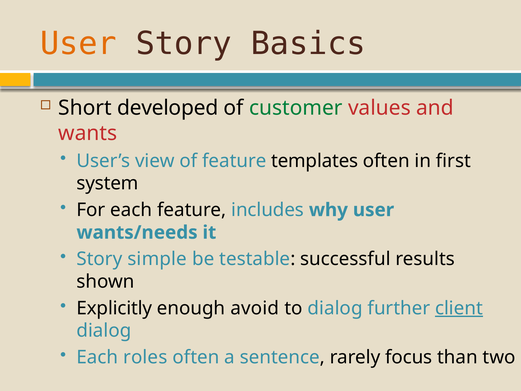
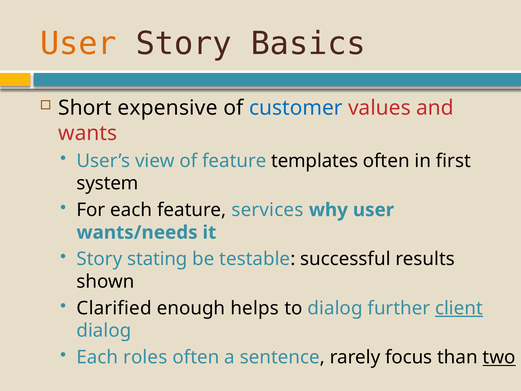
developed: developed -> expensive (167, 108)
customer colour: green -> blue (296, 108)
includes: includes -> services (267, 210)
simple: simple -> stating (157, 259)
Explicitly: Explicitly -> Clarified (114, 308)
avoid: avoid -> helps (255, 308)
two underline: none -> present (499, 357)
